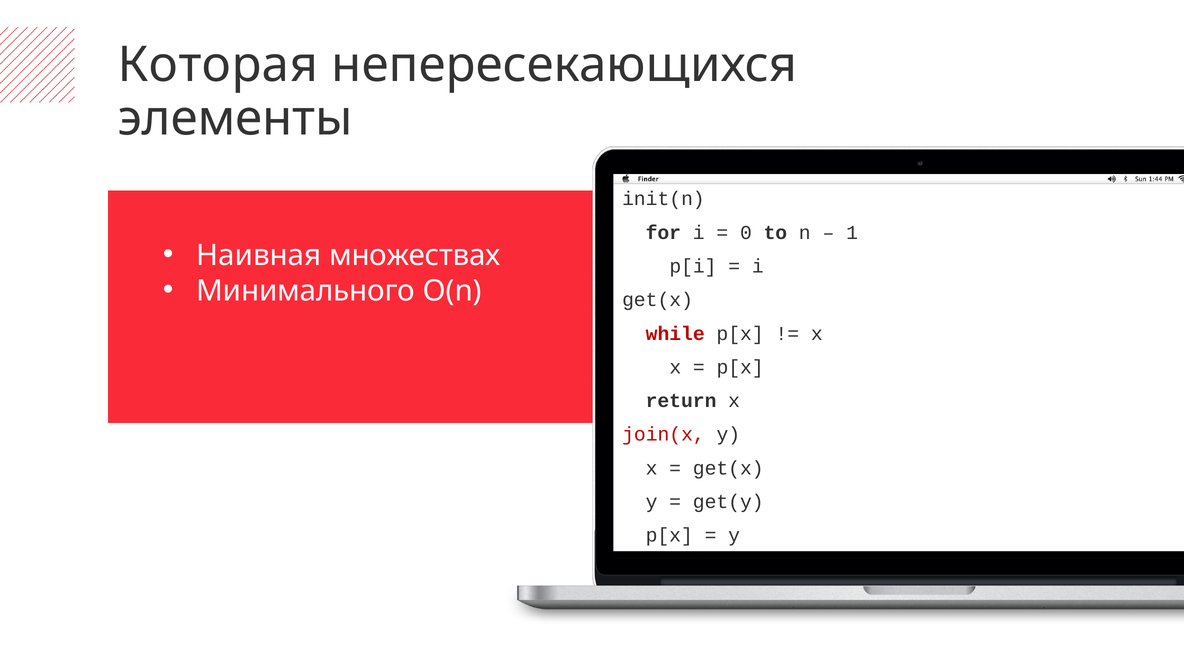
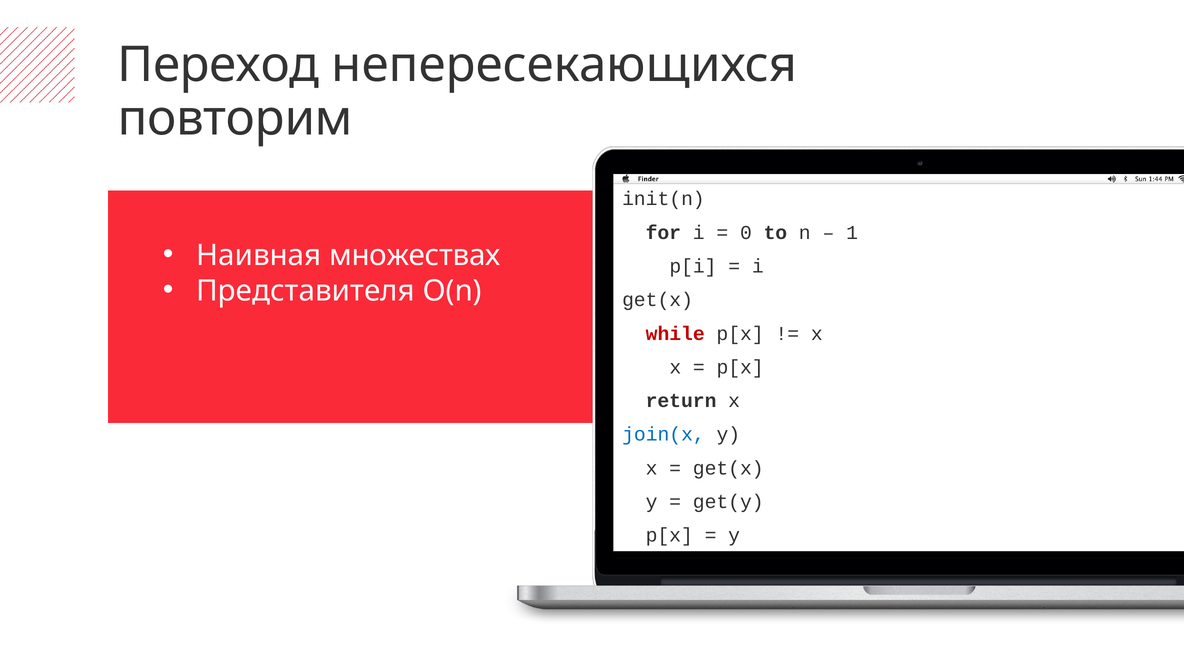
Которая: Которая -> Переход (218, 65)
элементы: элементы -> повторим (235, 118)
Минимального: Минимального -> Представителя (306, 291)
join(x colour: red -> blue (663, 434)
